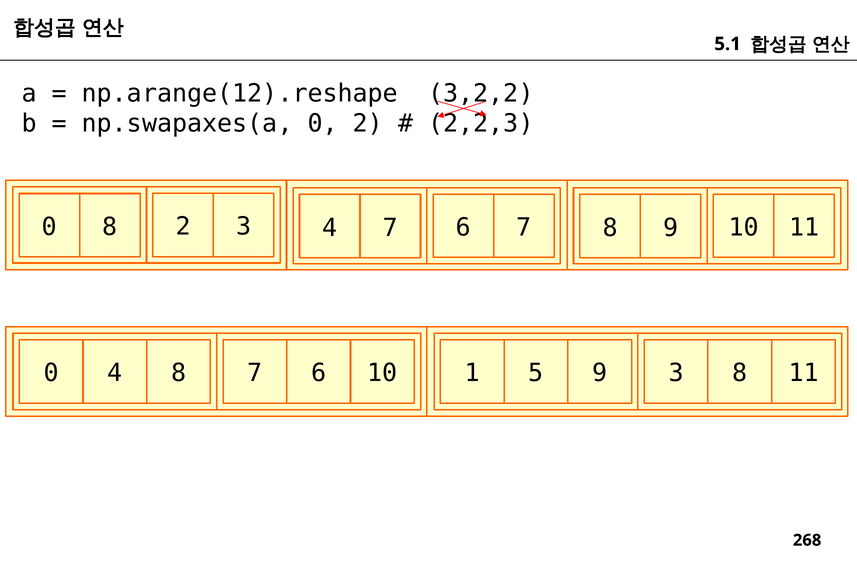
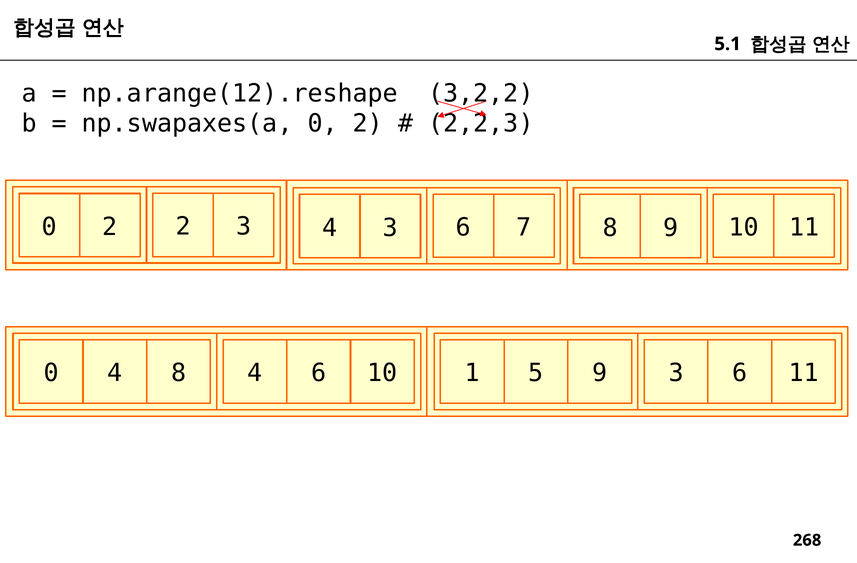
8: 8 -> 2 (110, 227)
4 7: 7 -> 3 (390, 228)
8 7: 7 -> 4 (255, 373)
9 3 8: 8 -> 6 (740, 373)
